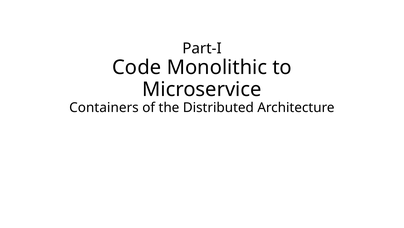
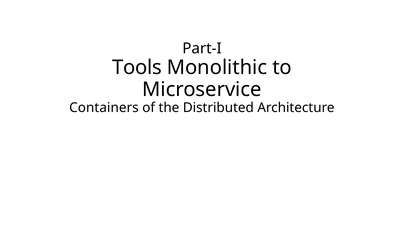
Code: Code -> Tools (137, 67)
